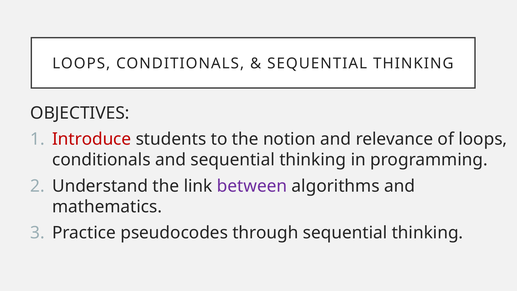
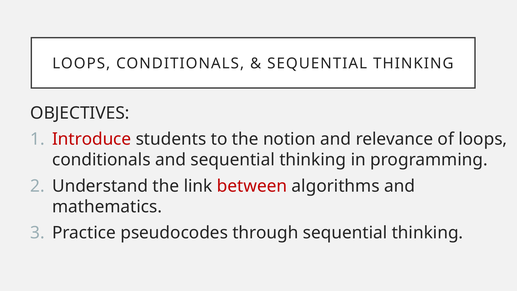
between colour: purple -> red (252, 186)
